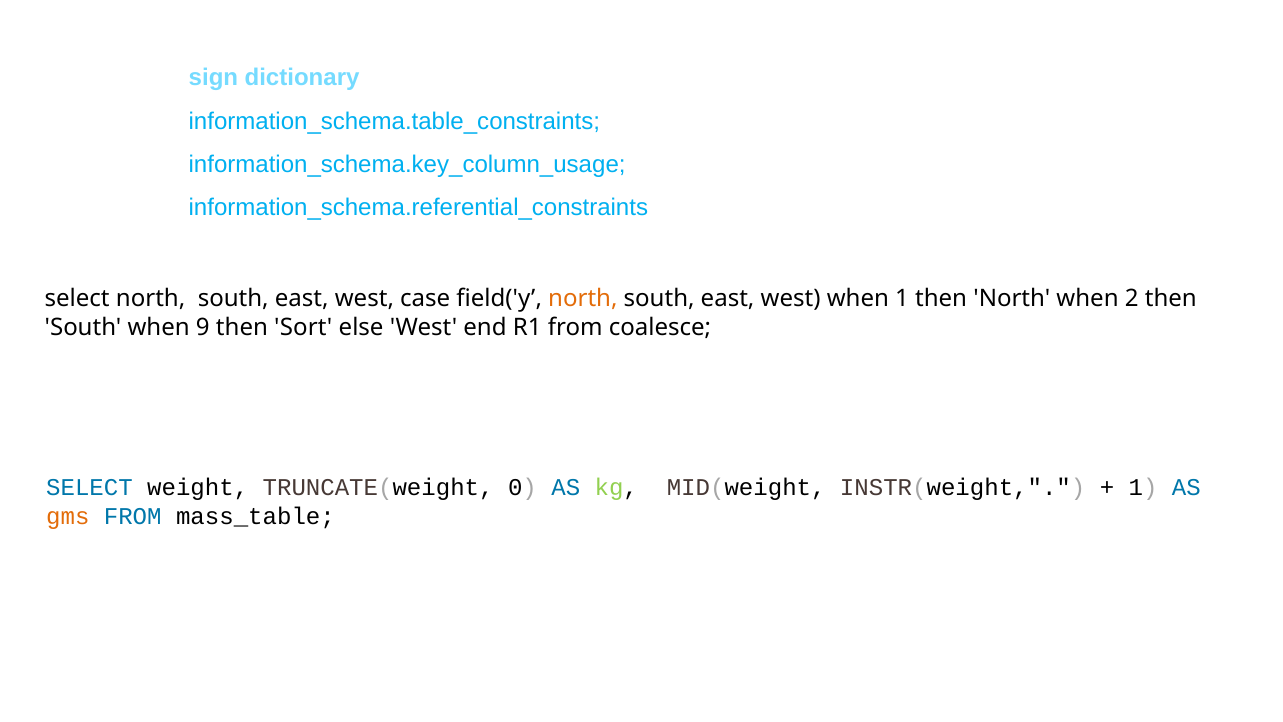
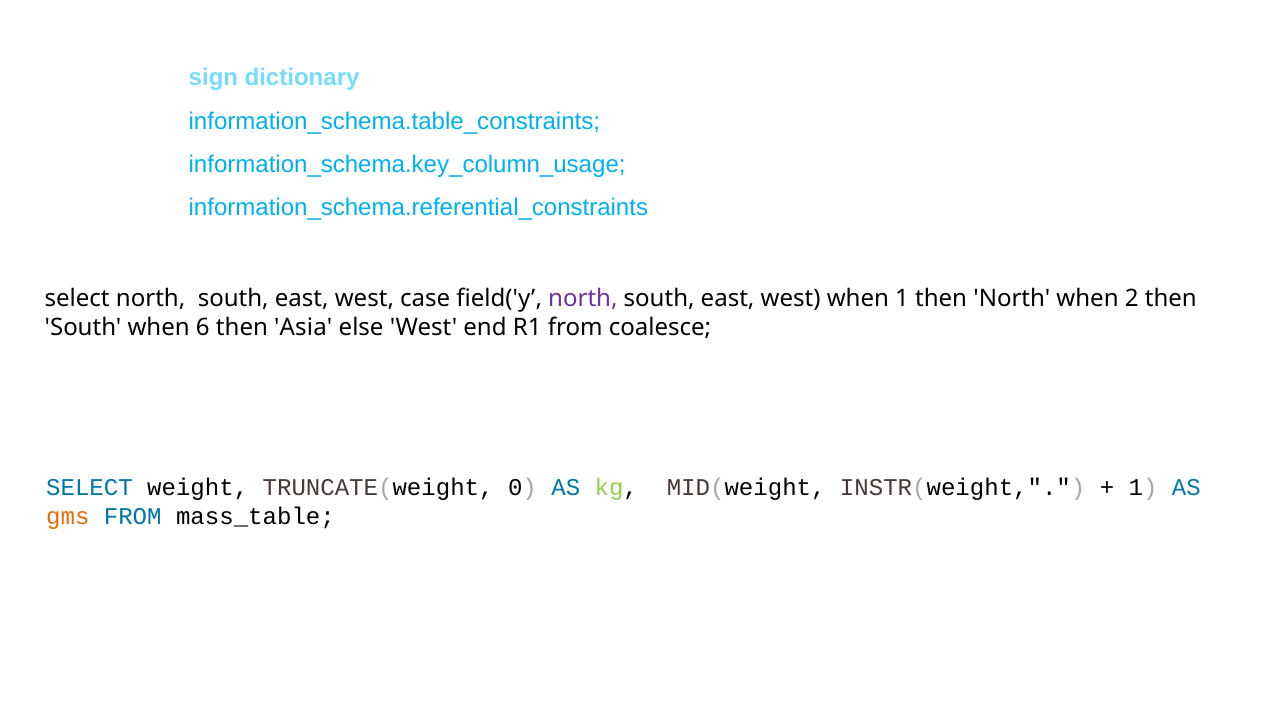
north colour: orange -> purple (583, 298)
9: 9 -> 6 (203, 327)
Sort: Sort -> Asia (303, 327)
